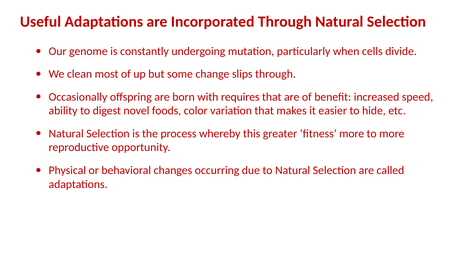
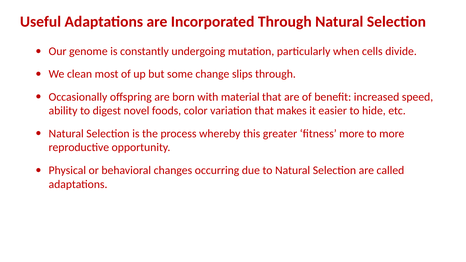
requires: requires -> material (240, 97)
